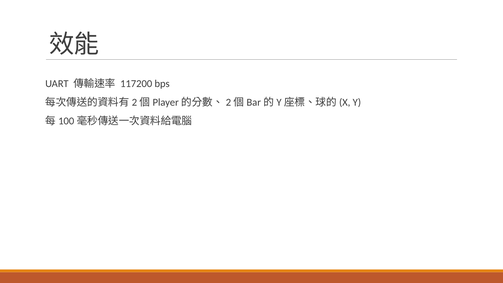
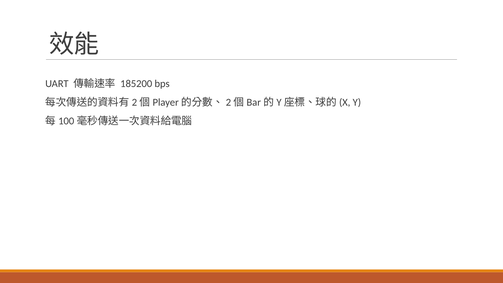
117200: 117200 -> 185200 (136, 84)
